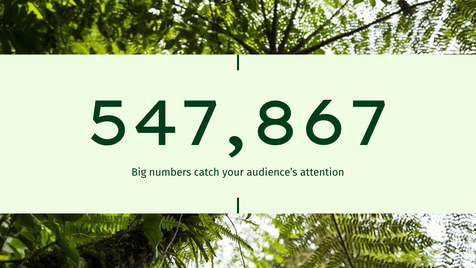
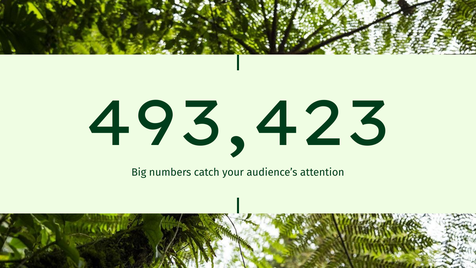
547,867: 547,867 -> 493,423 (238, 124)
